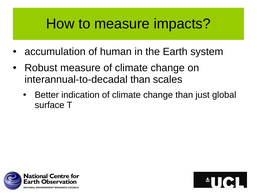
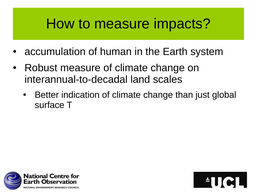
interannual-to-decadal than: than -> land (140, 79)
